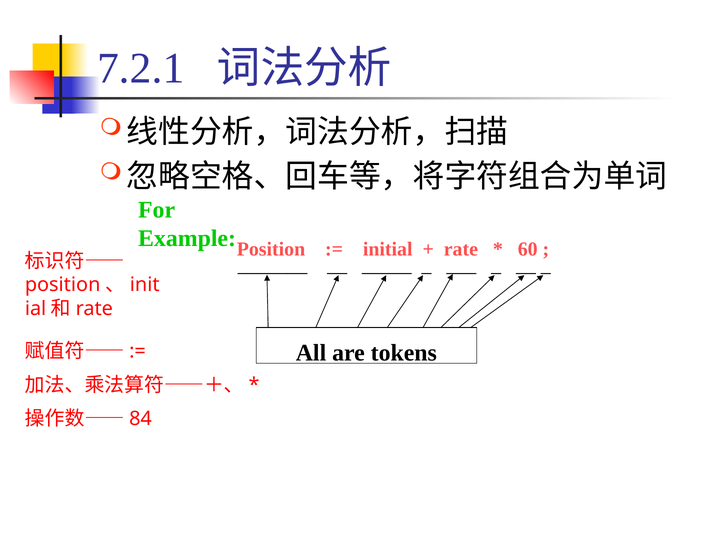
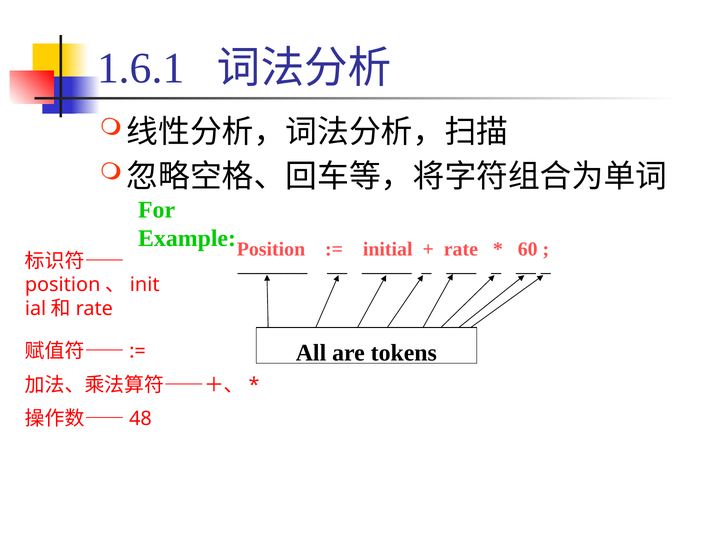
7.2.1: 7.2.1 -> 1.6.1 (141, 69)
84: 84 -> 48 (141, 419)
